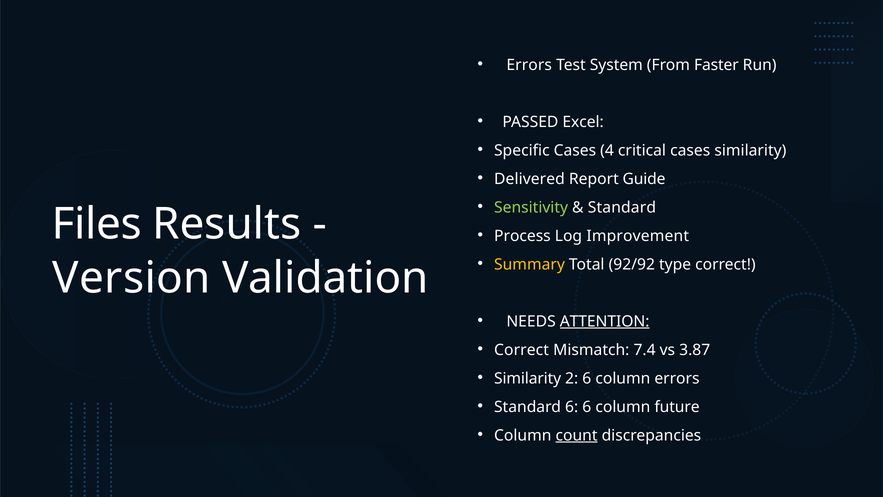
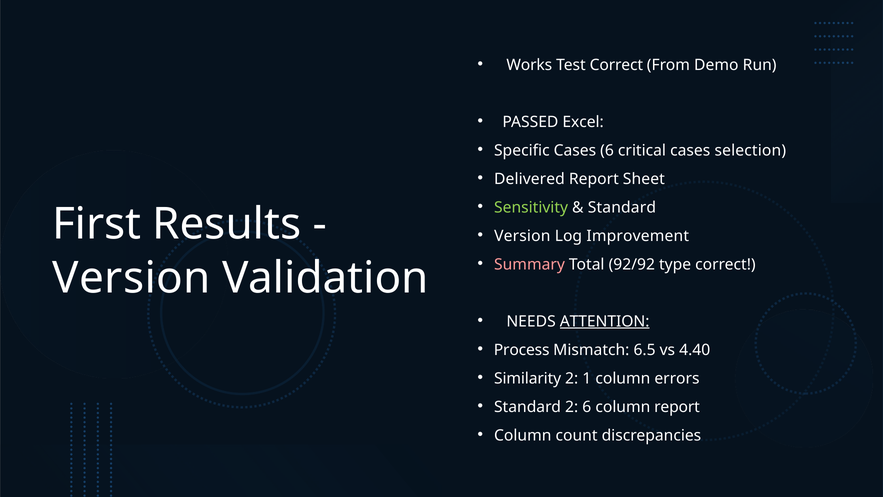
Errors: Errors -> Works (529, 65)
Test System: System -> Correct (616, 65)
Faster: Faster -> Demo (716, 65)
Cases 4: 4 -> 6 (607, 150)
cases similarity: similarity -> selection (750, 150)
Guide: Guide -> Sheet (644, 179)
Files: Files -> First (97, 224)
Process: Process -> Version (522, 236)
Summary colour: yellow -> pink (529, 264)
Correct: Correct -> Process (522, 350)
7.4: 7.4 -> 6.5 (645, 350)
3.87: 3.87 -> 4.40 (695, 350)
2 6: 6 -> 1 (587, 378)
Standard 6: 6 -> 2 (572, 407)
column future: future -> report (677, 407)
count underline: present -> none (577, 435)
